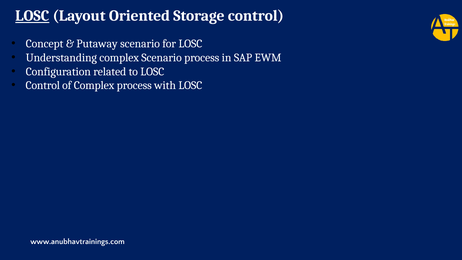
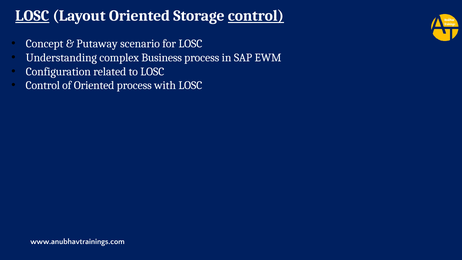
control underline: none -> present (256, 16)
complex Scenario: Scenario -> Business (162, 58)
of Complex: Complex -> Oriented (94, 85)
